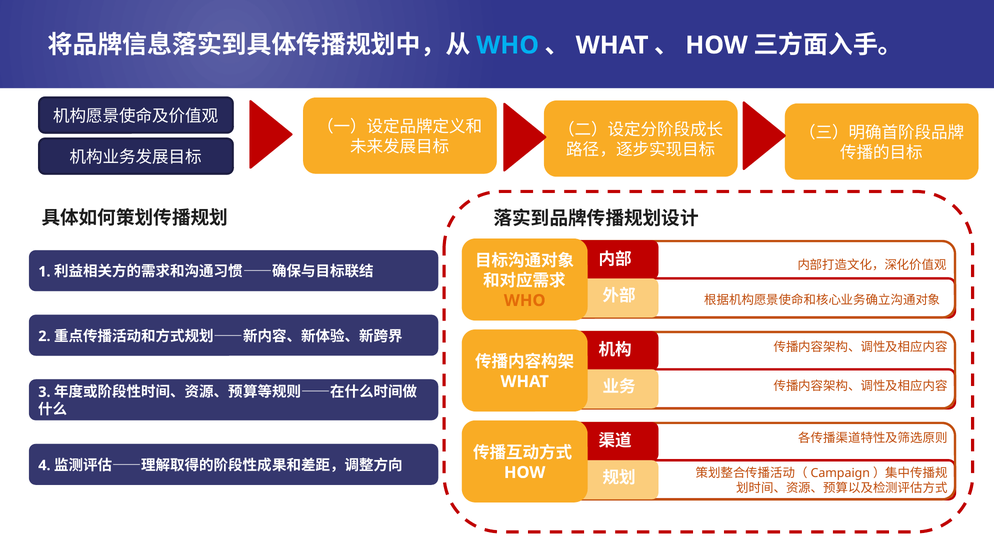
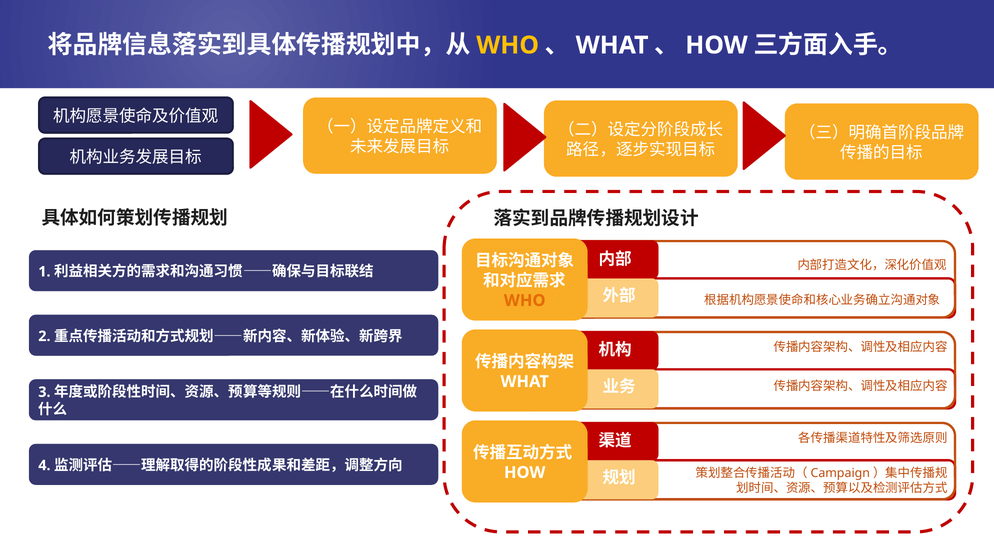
WHO colour: light blue -> yellow (508, 45)
